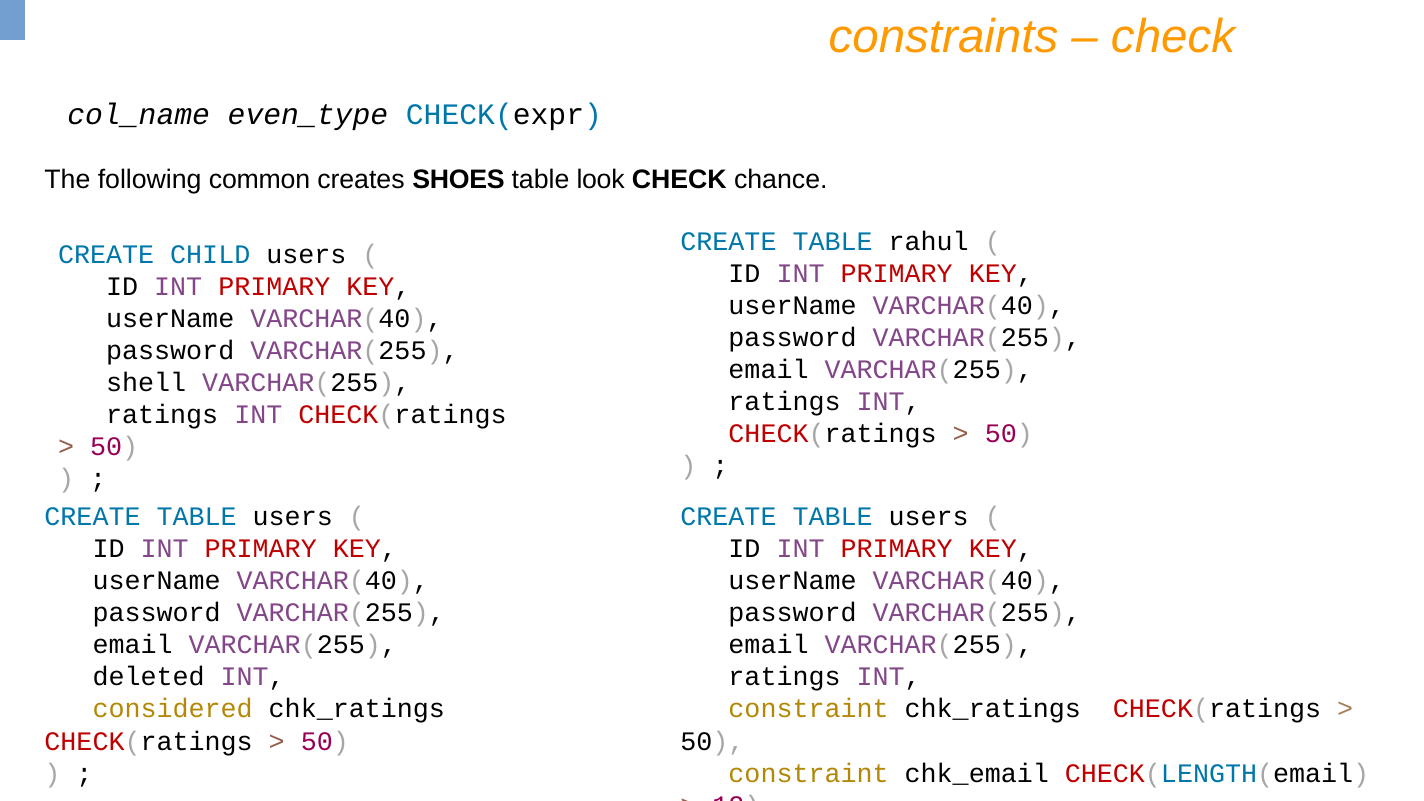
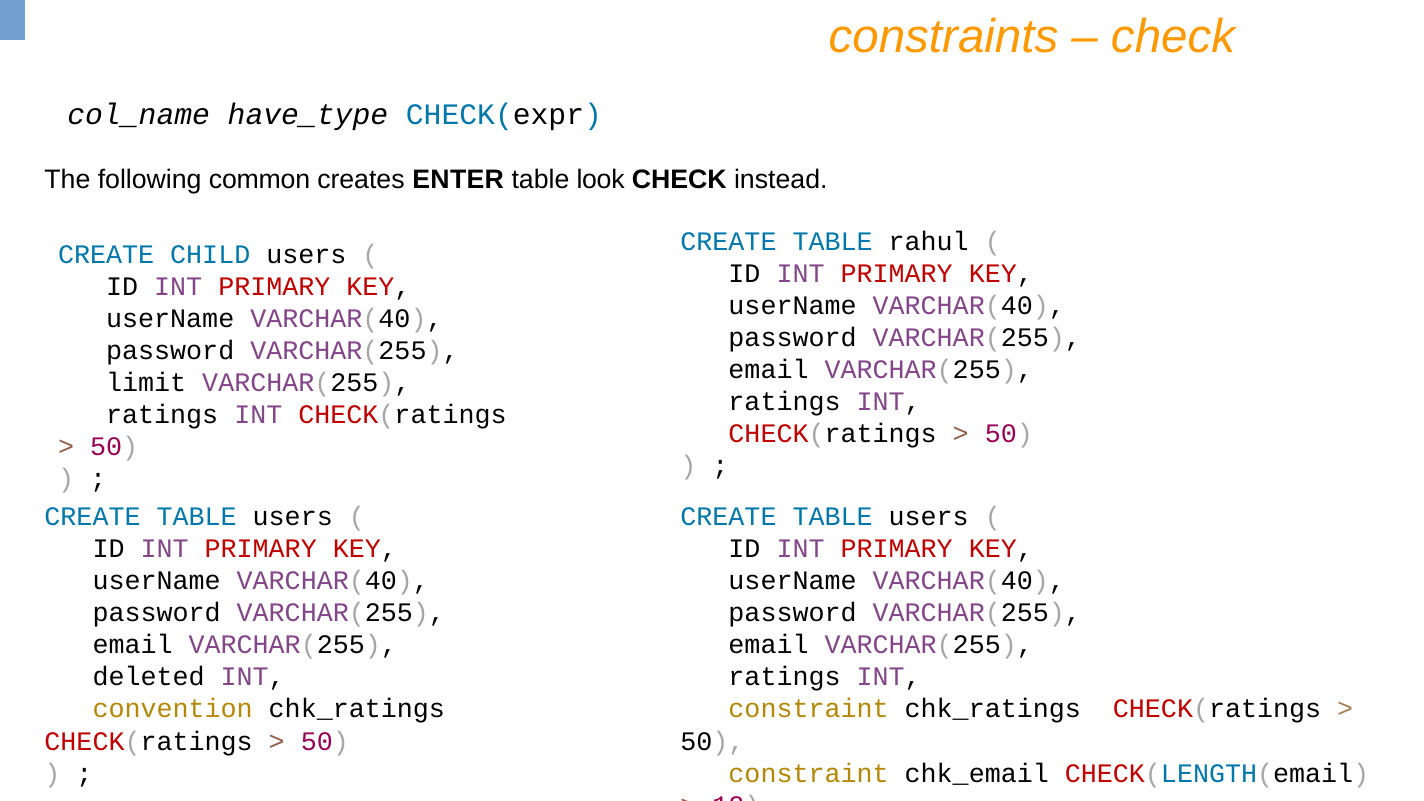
even_type: even_type -> have_type (308, 114)
SHOES: SHOES -> ENTER (458, 180)
chance: chance -> instead (781, 180)
shell: shell -> limit (146, 383)
considered: considered -> convention (173, 709)
